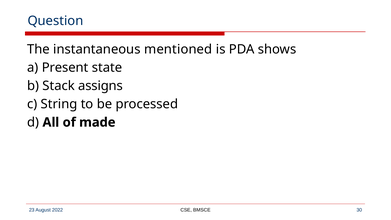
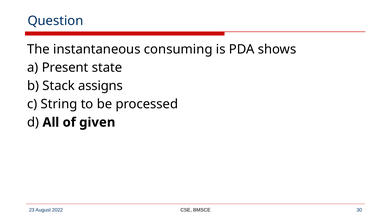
mentioned: mentioned -> consuming (178, 49)
made: made -> given (97, 122)
